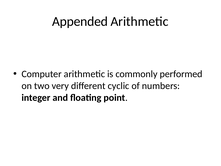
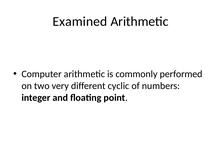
Appended: Appended -> Examined (80, 21)
